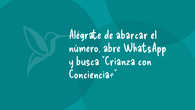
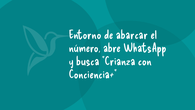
Alégrate: Alégrate -> Entorno (85, 35)
